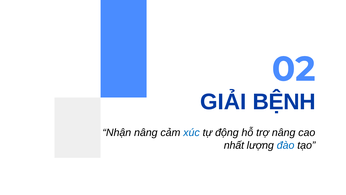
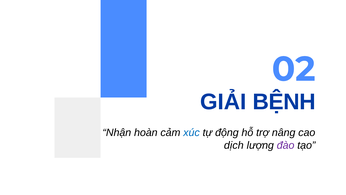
Nhận nâng: nâng -> hoàn (146, 132)
nhất: nhất -> dịch (234, 145)
đào colour: blue -> purple (286, 145)
